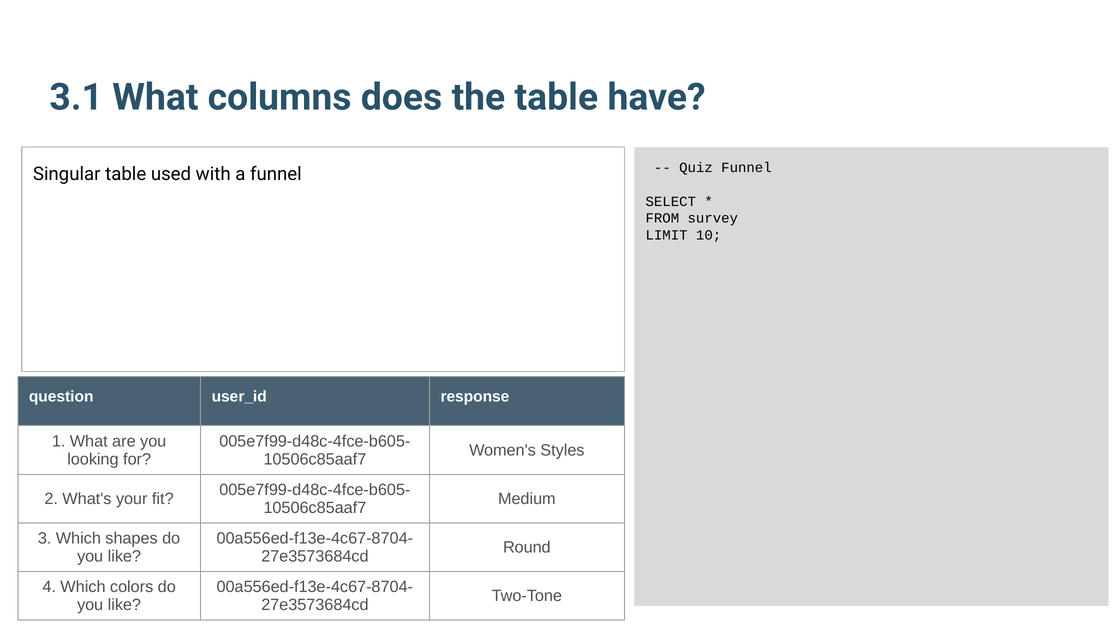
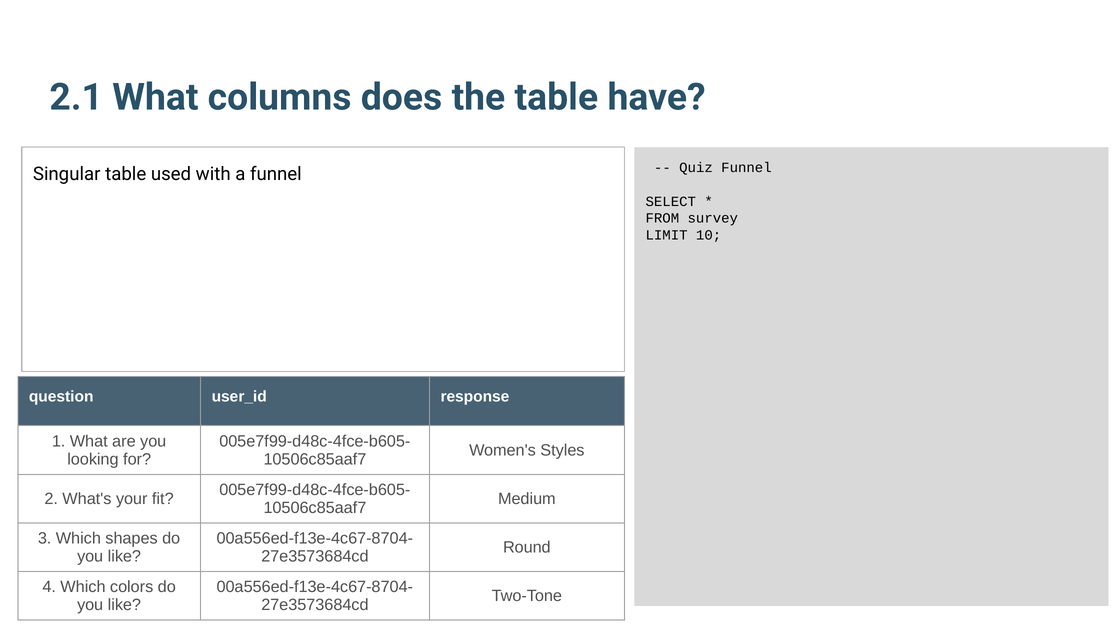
3.1: 3.1 -> 2.1 (76, 97)
